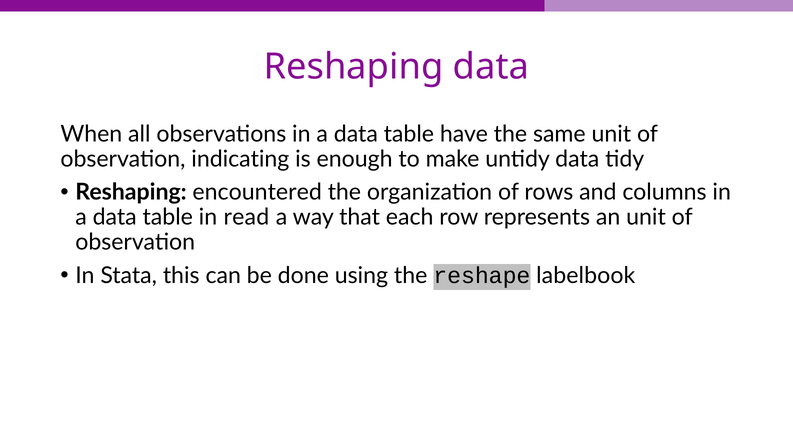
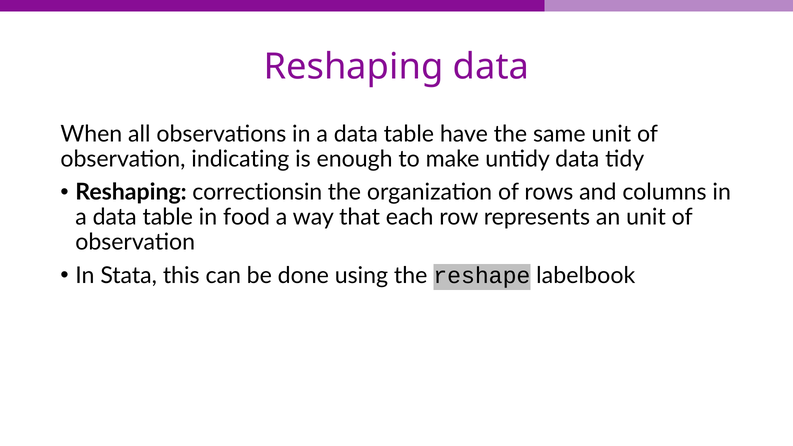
encountered: encountered -> correctionsin (257, 192)
read: read -> food (247, 217)
